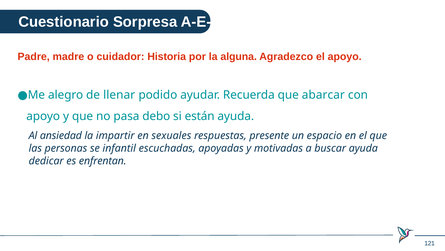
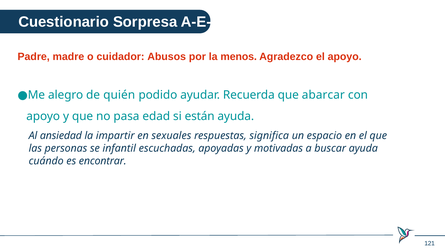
Historia: Historia -> Abusos (167, 57)
alguna: alguna -> menos (239, 57)
llenar: llenar -> quién (119, 95)
debo: debo -> edad (156, 116)
presente: presente -> significa (269, 135)
dedicar: dedicar -> cuándo (46, 161)
enfrentan: enfrentan -> encontrar (103, 161)
